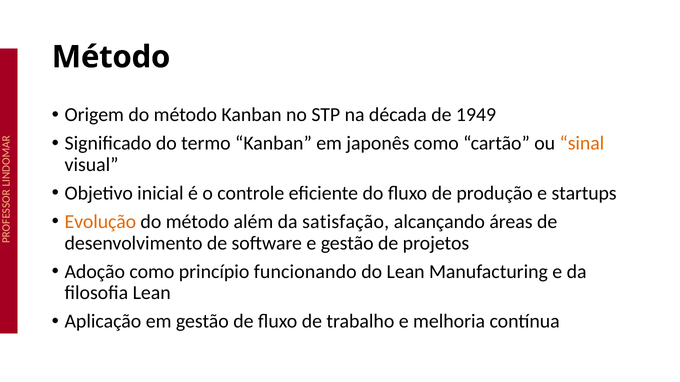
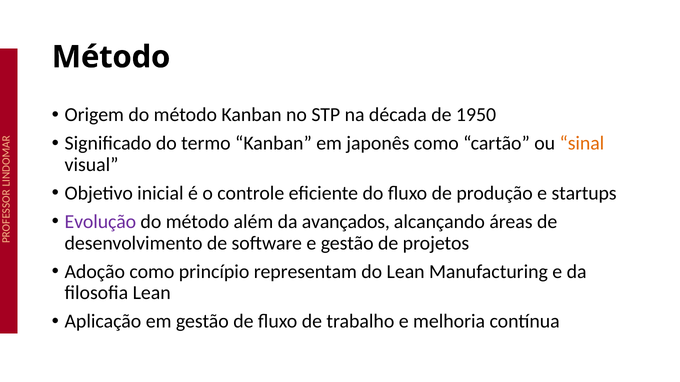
1949: 1949 -> 1950 (476, 115)
Evolução colour: orange -> purple (100, 222)
satisfação: satisfação -> avançados (346, 222)
funcionando: funcionando -> representam (305, 272)
